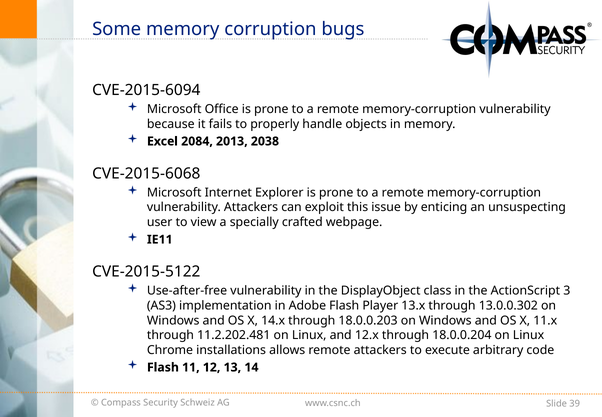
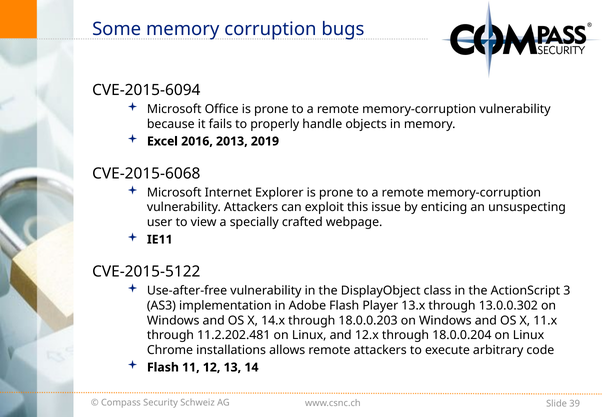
2084: 2084 -> 2016 (197, 141)
2038: 2038 -> 2019 (265, 141)
